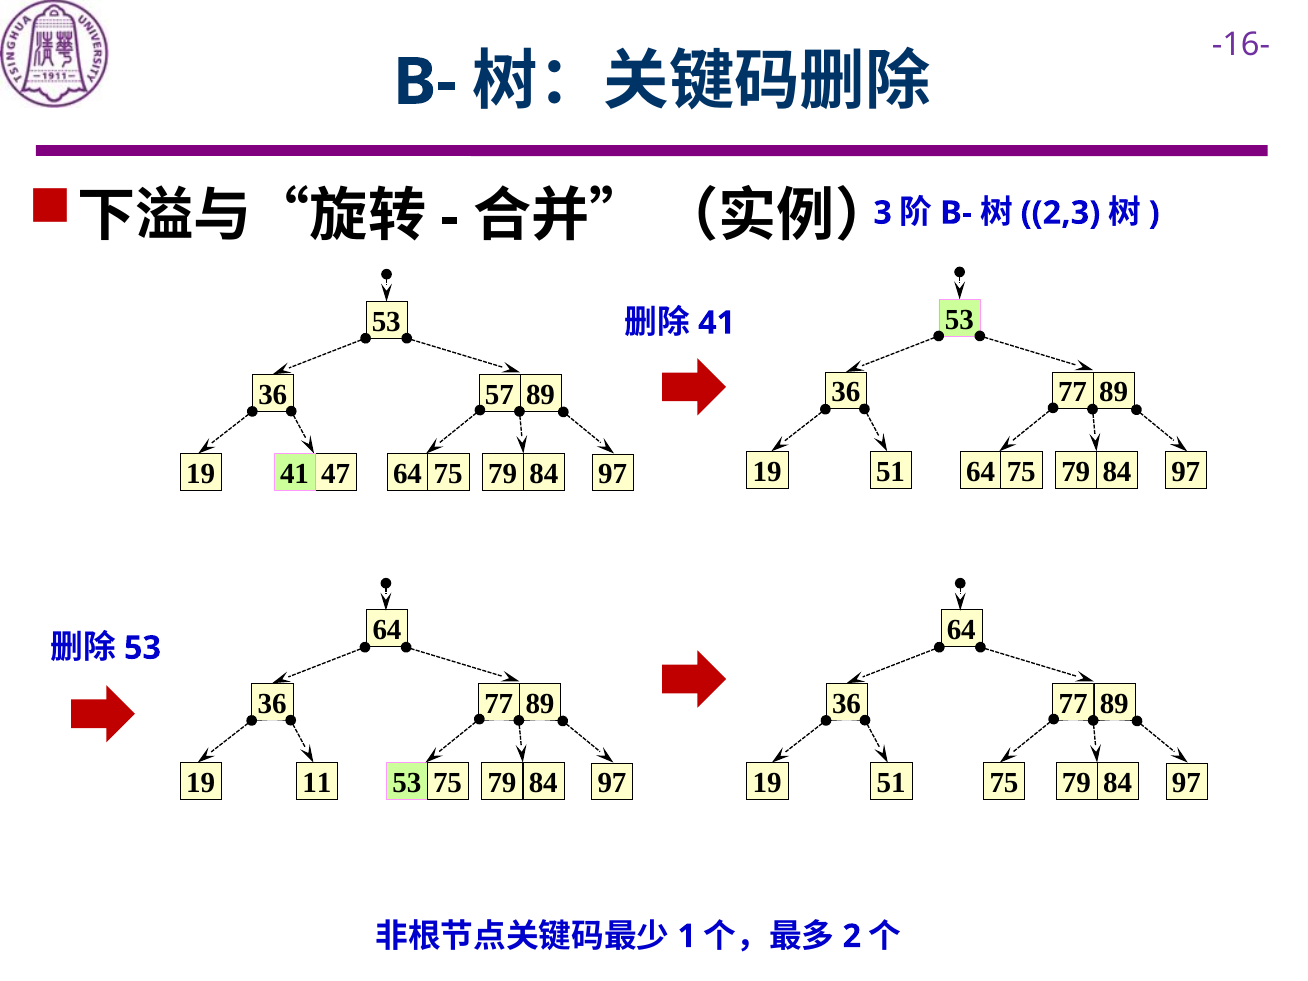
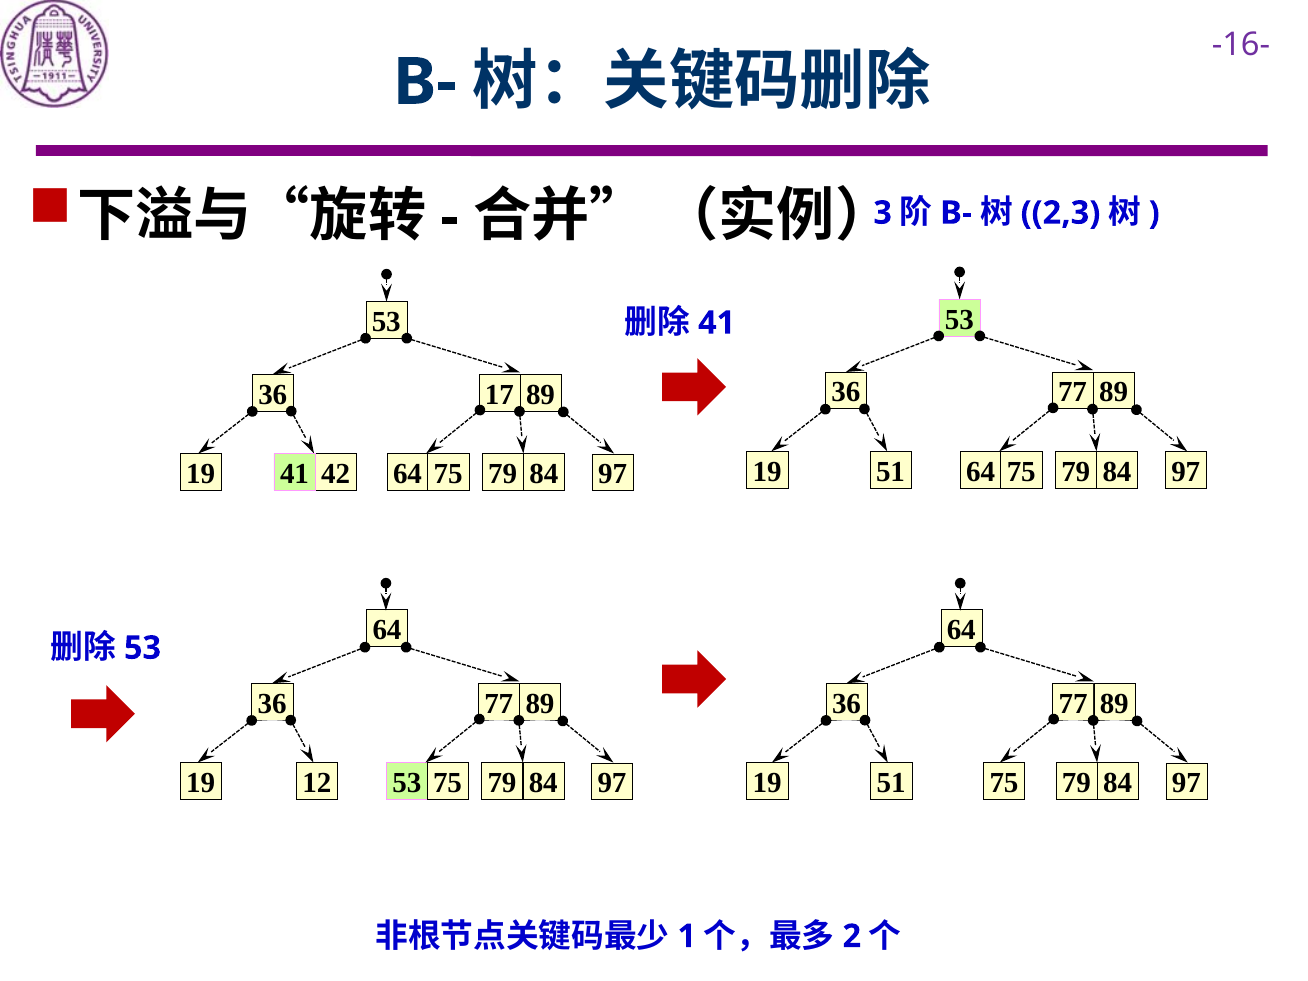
57: 57 -> 17 (499, 395)
47: 47 -> 42 (336, 474)
11: 11 -> 12 (317, 783)
